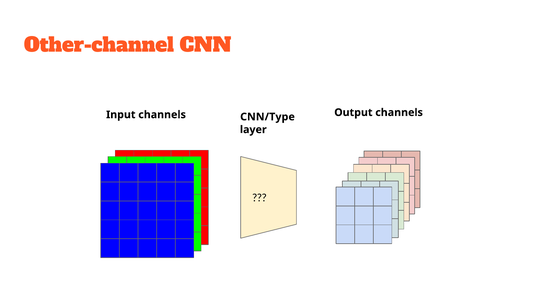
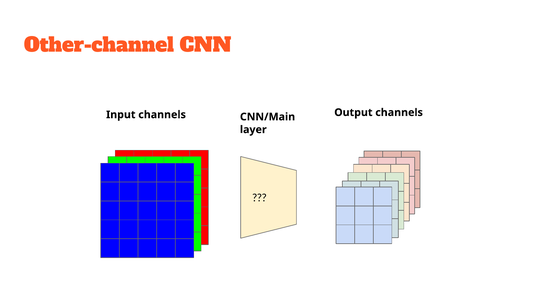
CNN/Type: CNN/Type -> CNN/Main (268, 117)
